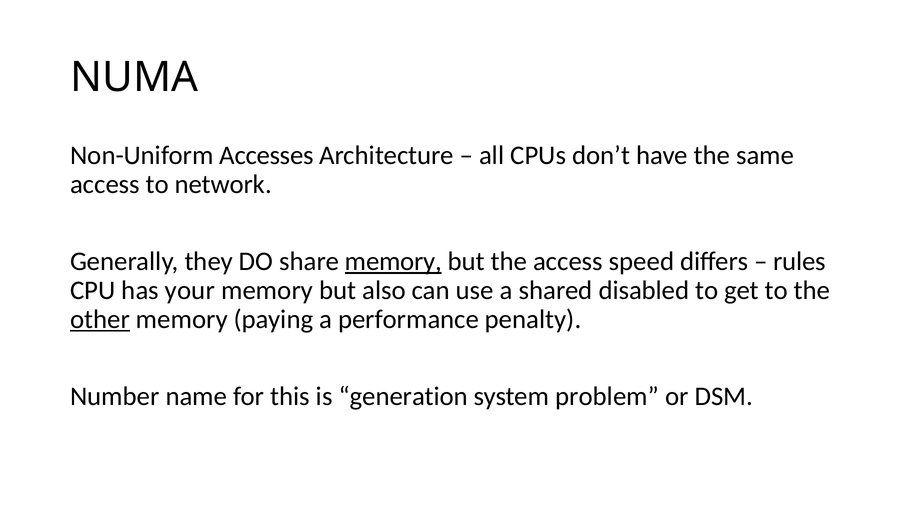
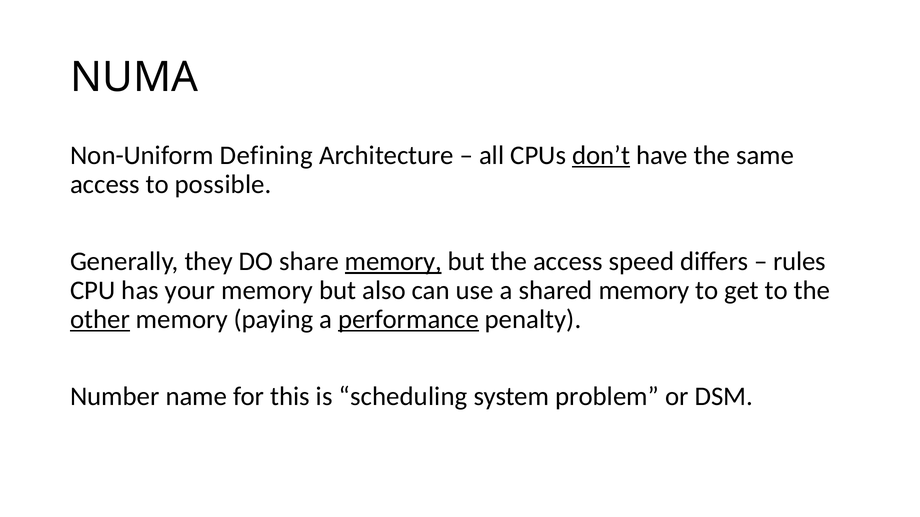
Accesses: Accesses -> Defining (266, 156)
don’t underline: none -> present (601, 156)
network: network -> possible (223, 185)
shared disabled: disabled -> memory (644, 291)
performance underline: none -> present (409, 320)
generation: generation -> scheduling (403, 397)
